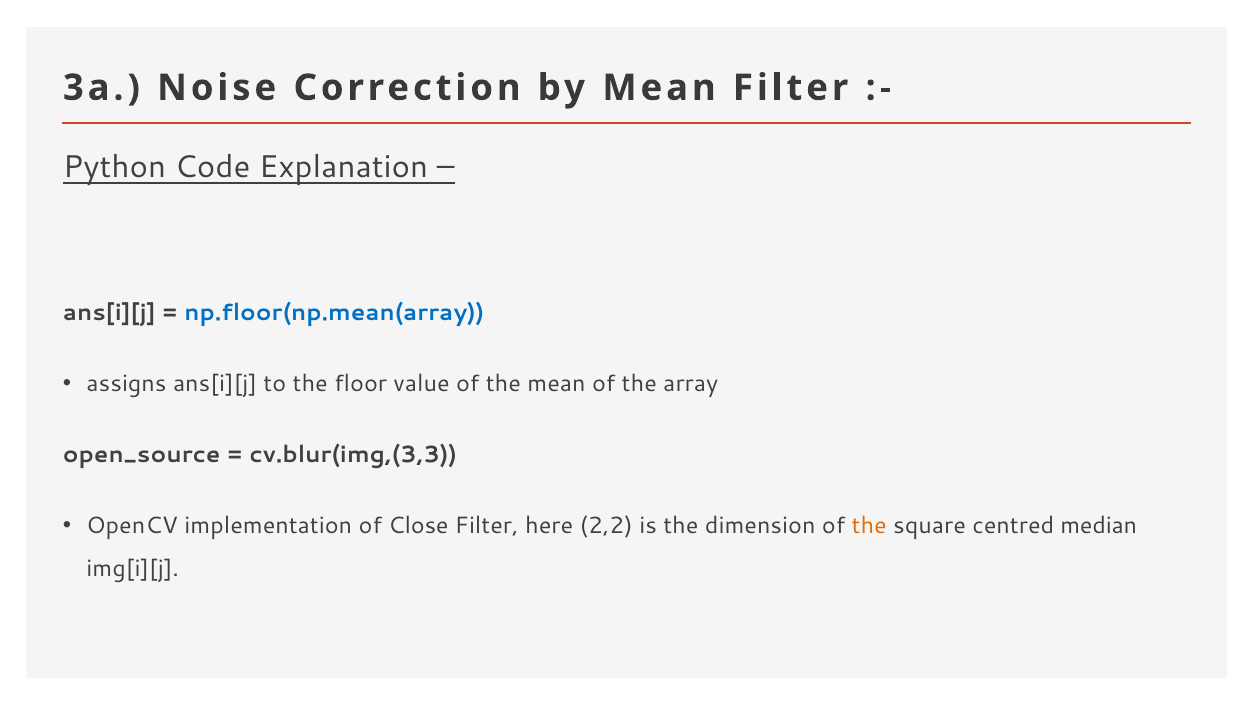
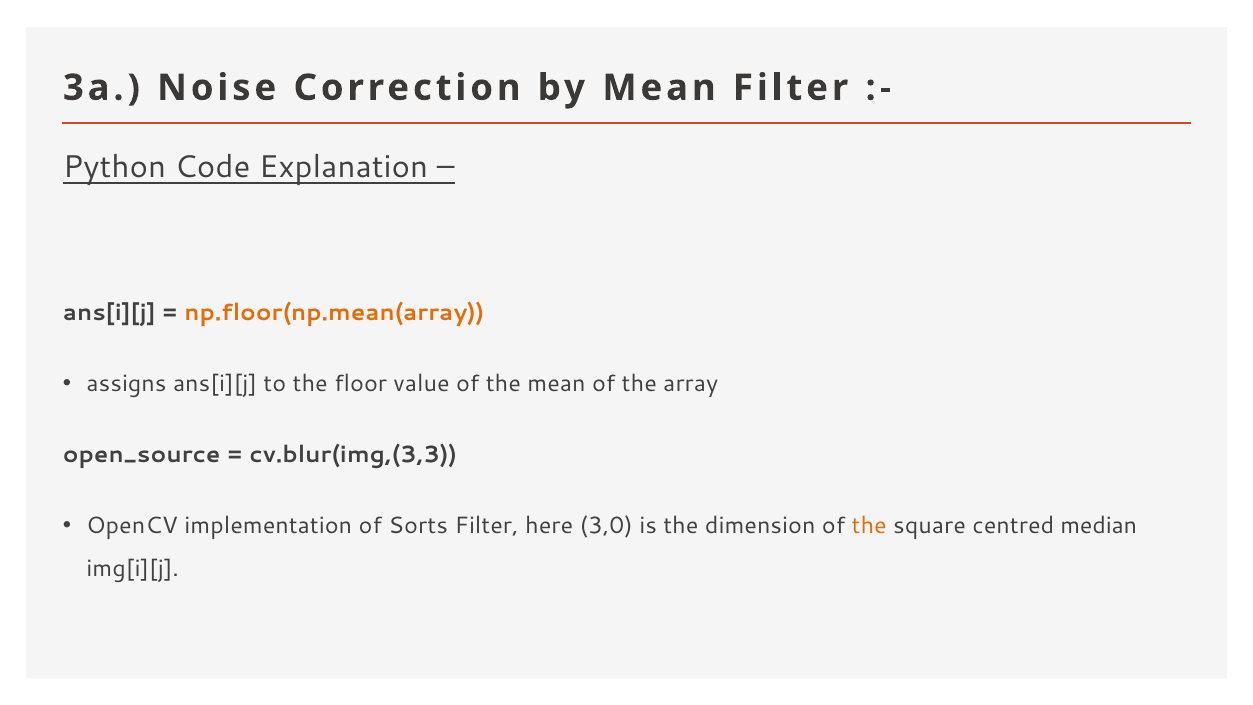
np.floor(np.mean(array colour: blue -> orange (334, 313)
Close: Close -> Sorts (418, 526)
2,2: 2,2 -> 3,0 (606, 526)
